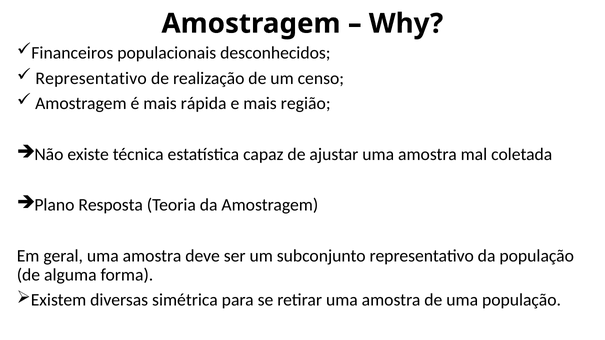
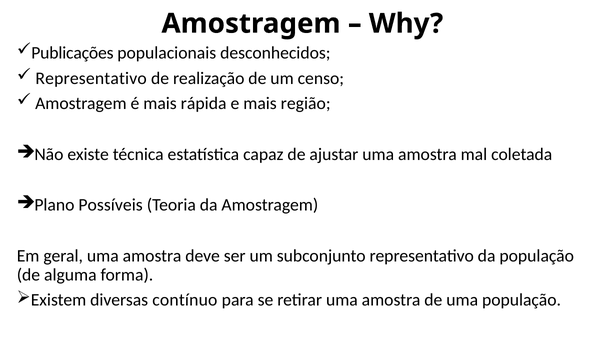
Financeiros: Financeiros -> Publicações (72, 53)
Resposta: Resposta -> Possíveis (111, 205)
simétrica: simétrica -> contínuo (185, 300)
